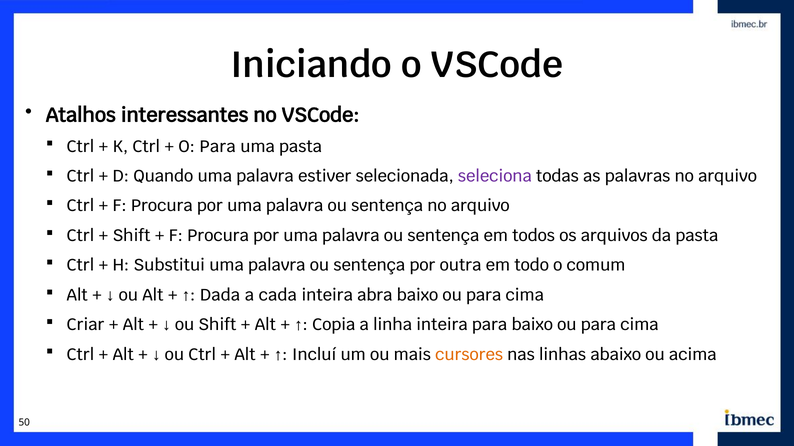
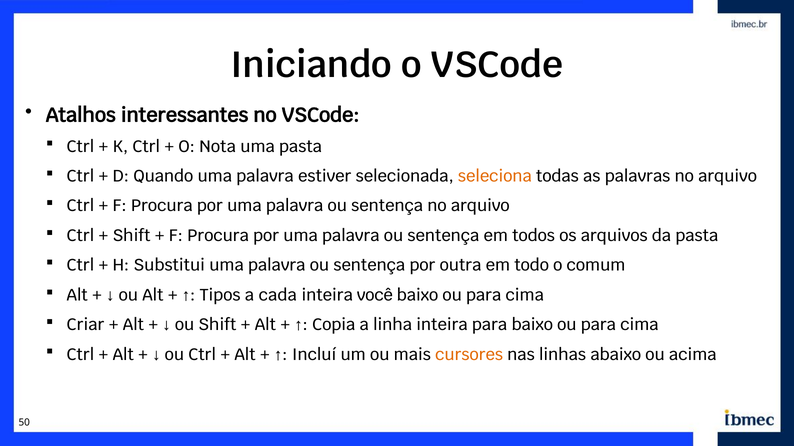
O Para: Para -> Nota (218, 147)
seleciona colour: purple -> orange (495, 177)
Dada: Dada -> Tipos (220, 296)
abra: abra -> você (375, 296)
